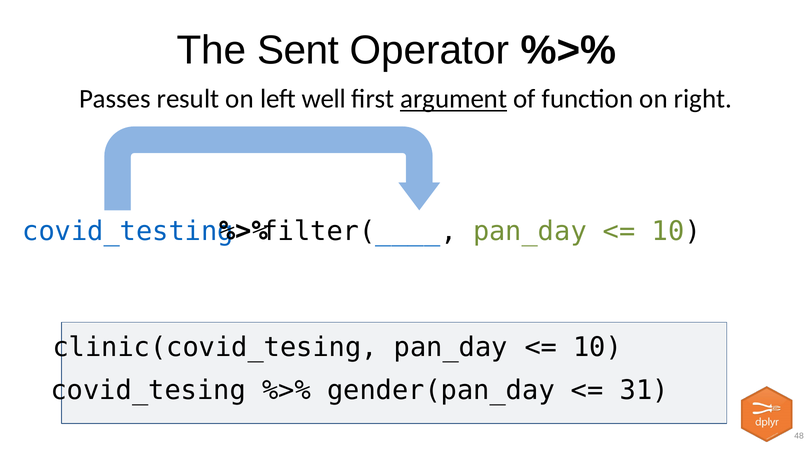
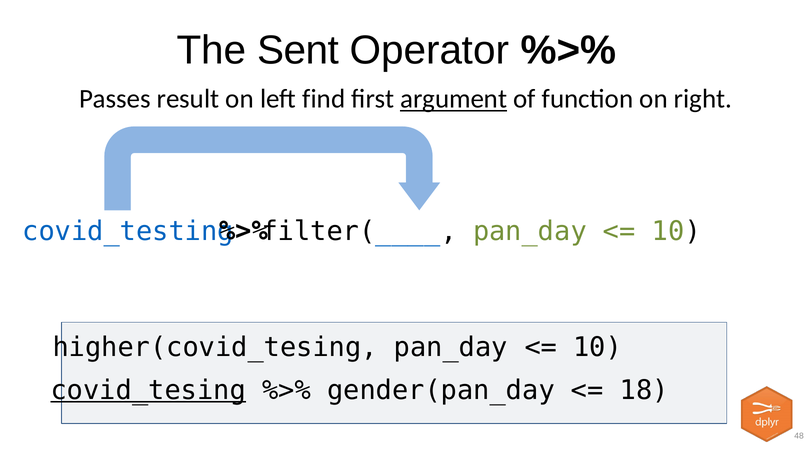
well: well -> find (324, 99)
clinic(covid_tesing: clinic(covid_tesing -> higher(covid_tesing (215, 347)
covid_tesing underline: none -> present (148, 390)
31: 31 -> 18 (644, 390)
